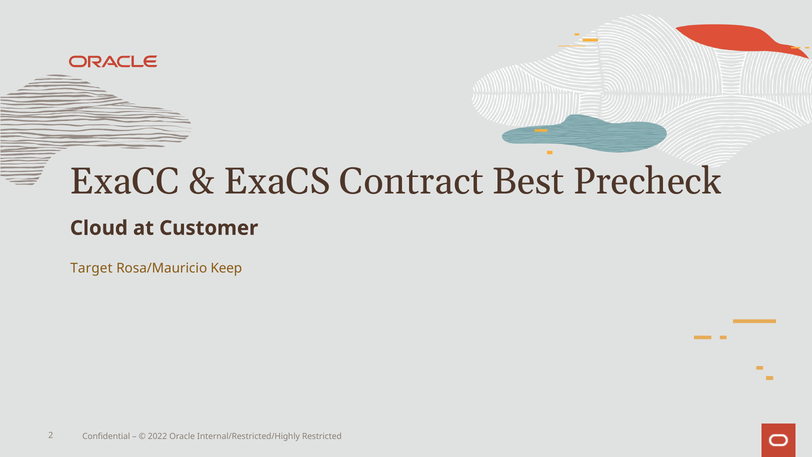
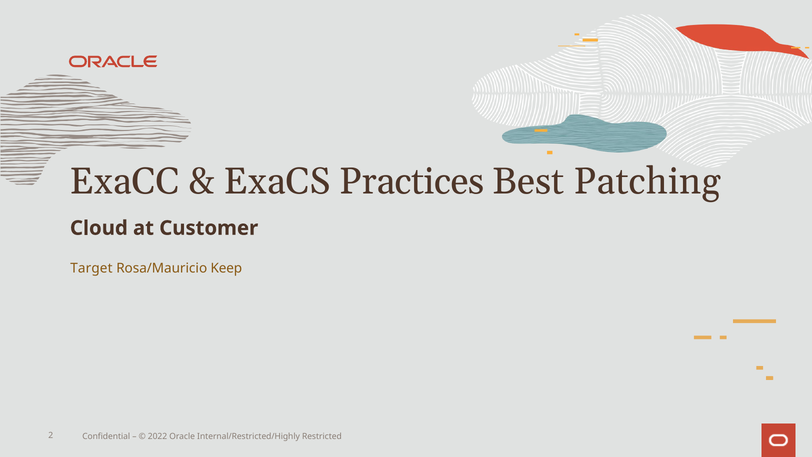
Contract: Contract -> Practices (412, 181)
Precheck: Precheck -> Patching (647, 181)
